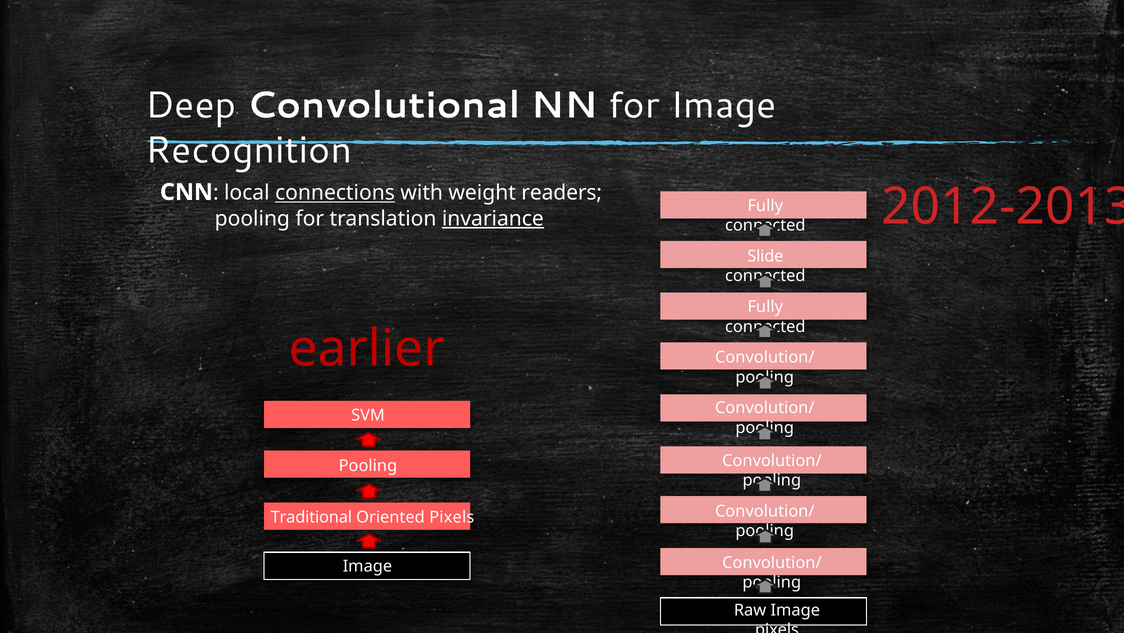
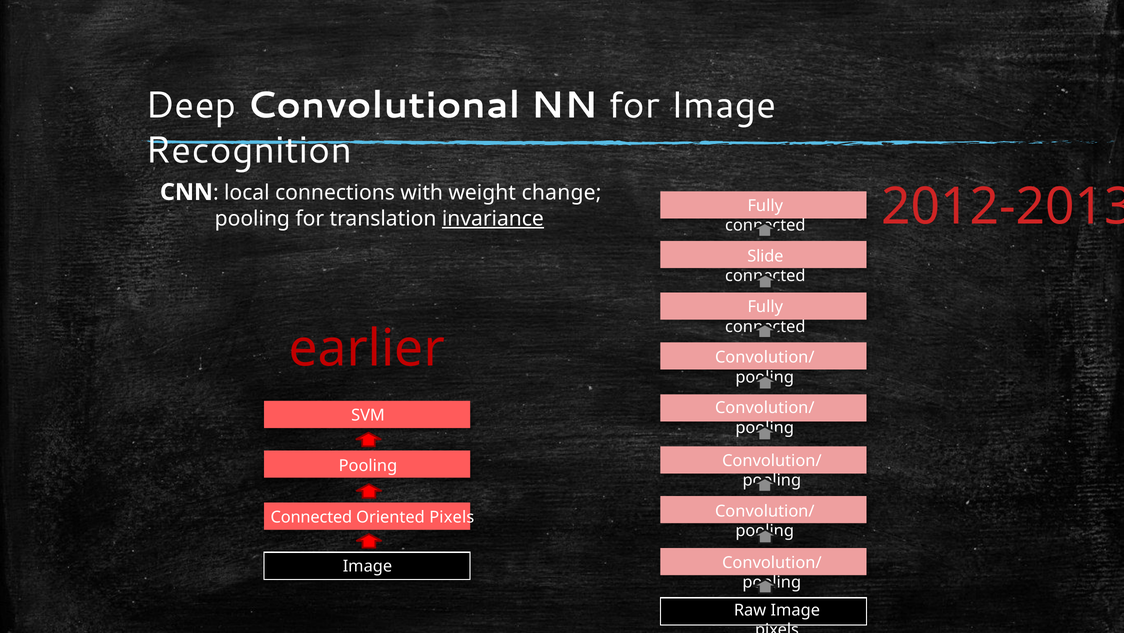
connections underline: present -> none (335, 193)
readers: readers -> change (562, 193)
Traditional: Traditional -> Connected (311, 517)
